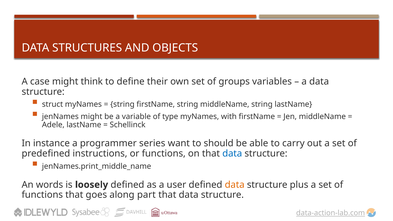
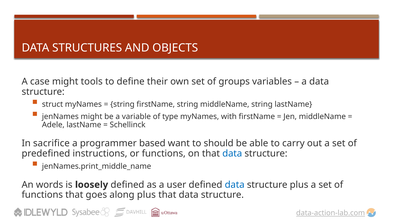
think: think -> tools (92, 82)
instance: instance -> sacrifice (51, 143)
series: series -> based (152, 143)
data colour: orange -> blue (235, 185)
along part: part -> plus (146, 195)
